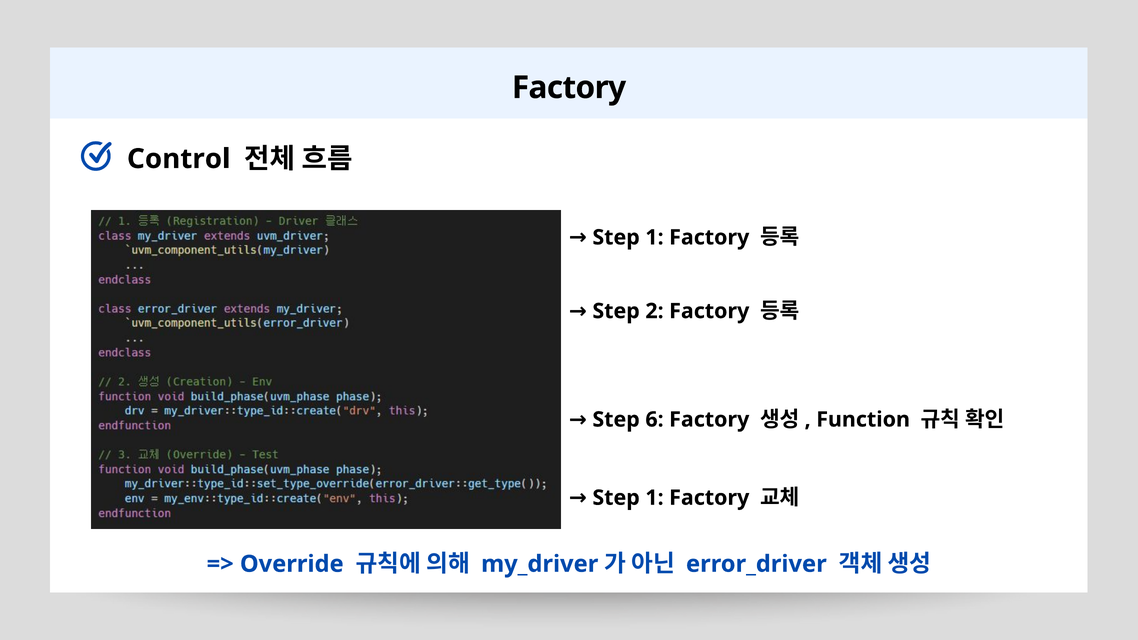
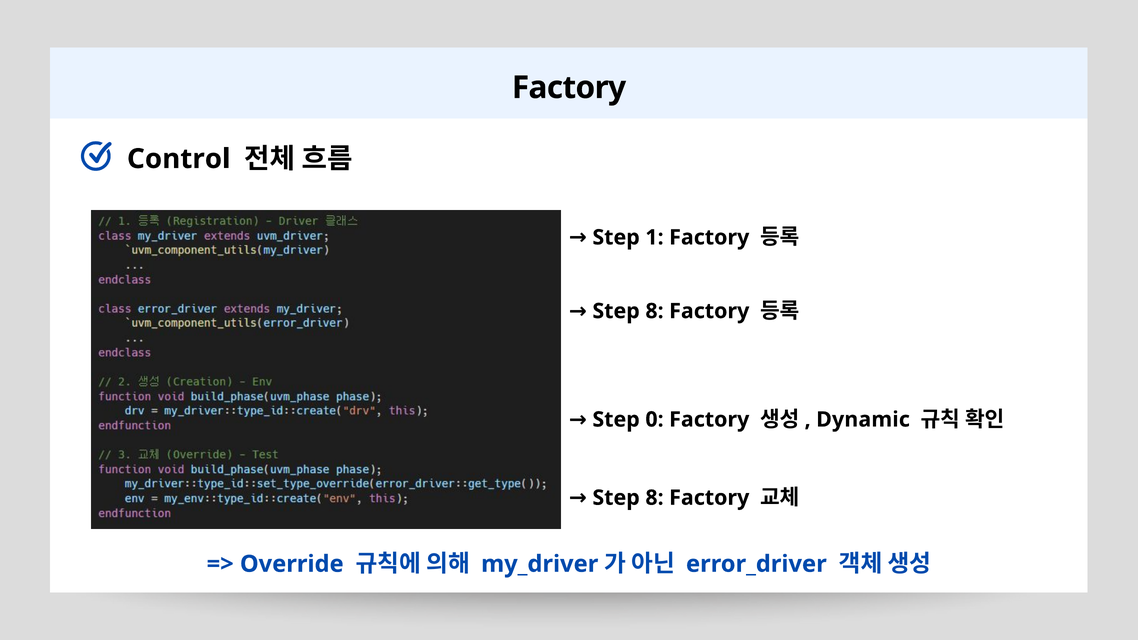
2: 2 -> 8 (655, 311)
6: 6 -> 0 (655, 420)
Function: Function -> Dynamic (863, 420)
1: 1 -> 8 (655, 498)
